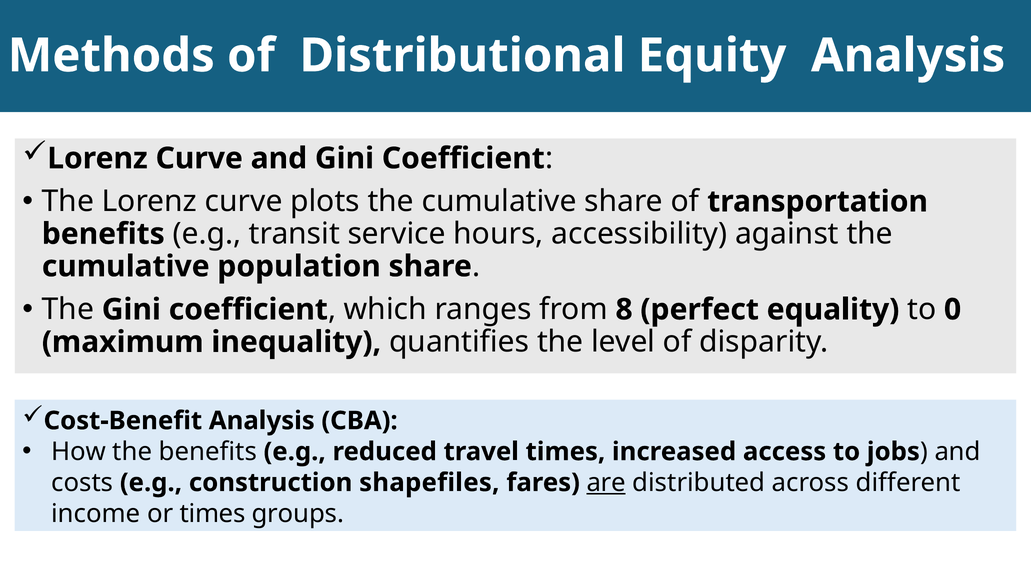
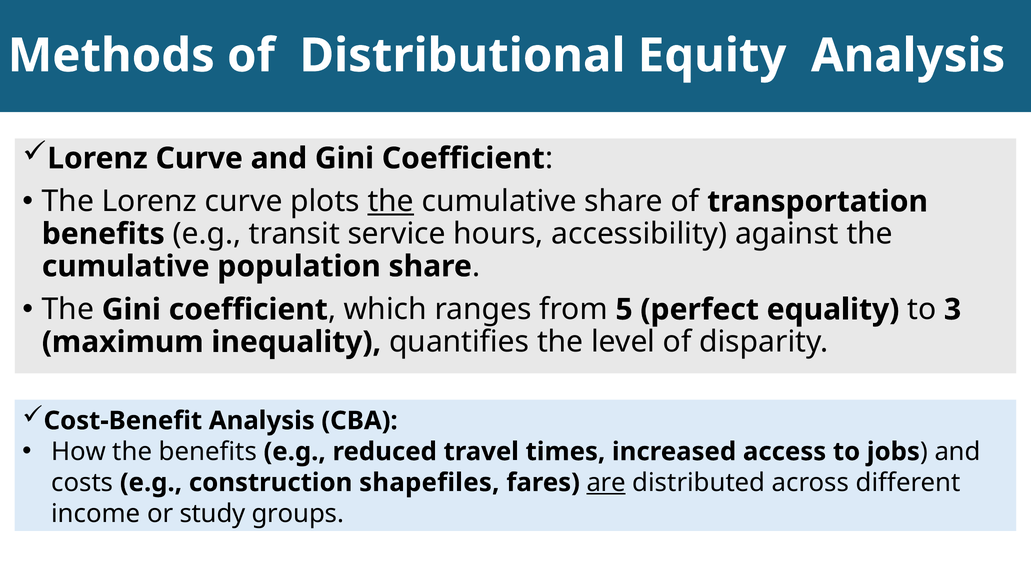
the underline: none -> present (391, 201)
8: 8 -> 5 (624, 310)
0: 0 -> 3 (953, 310)
or times: times -> study (213, 513)
